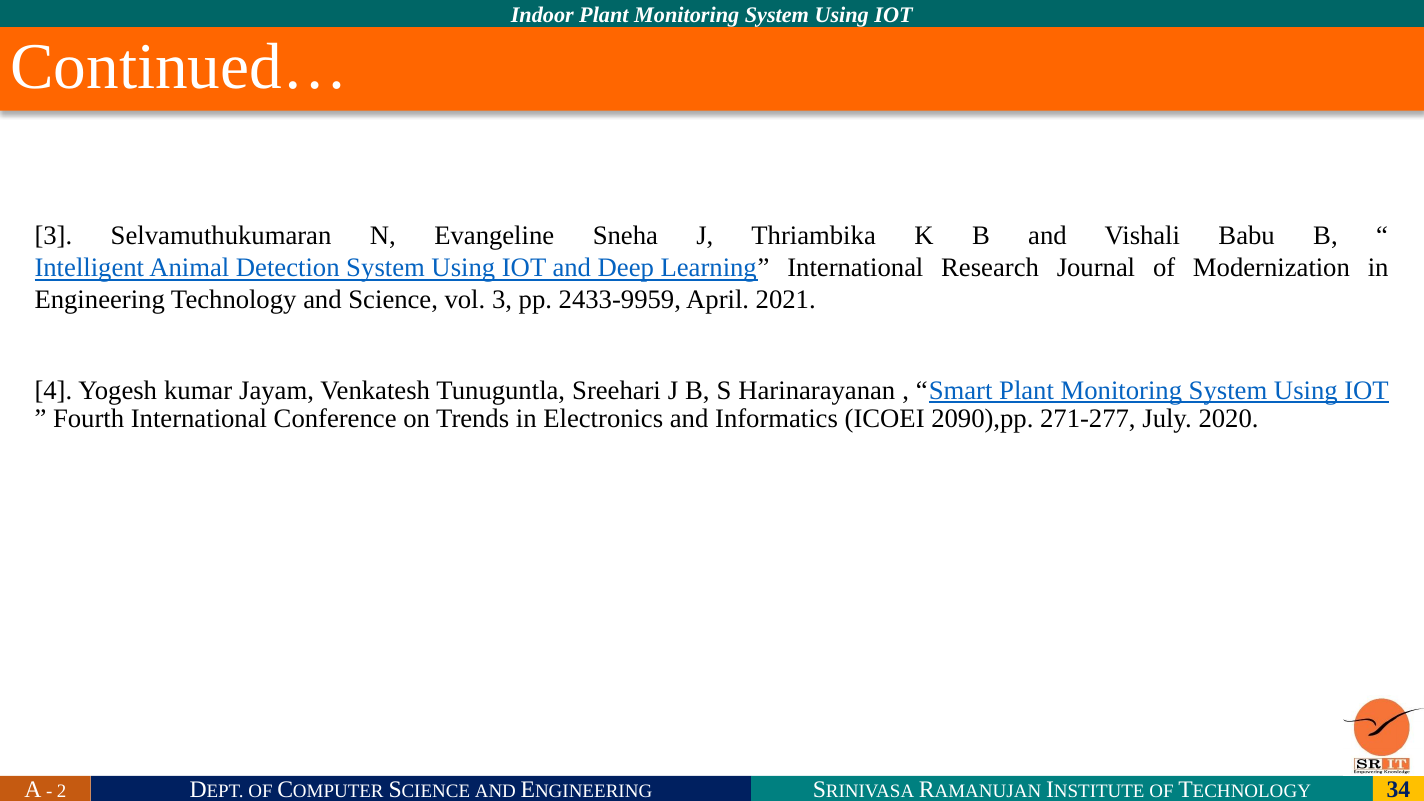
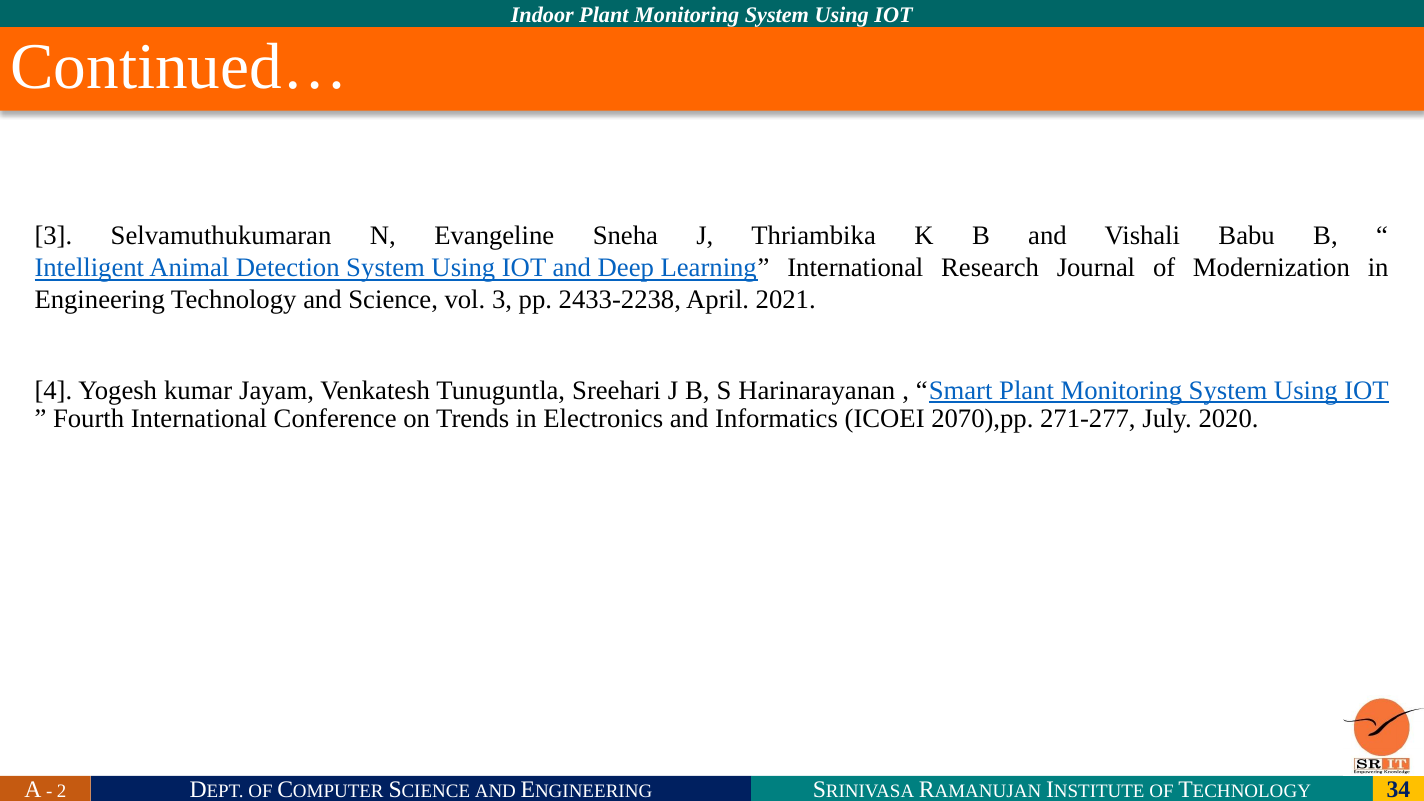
2433-9959: 2433-9959 -> 2433-2238 (620, 300)
2090),pp: 2090),pp -> 2070),pp (982, 419)
